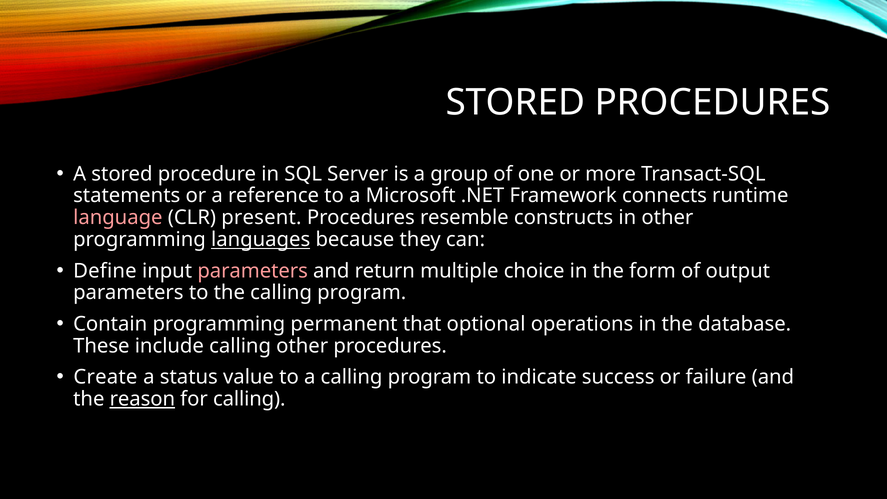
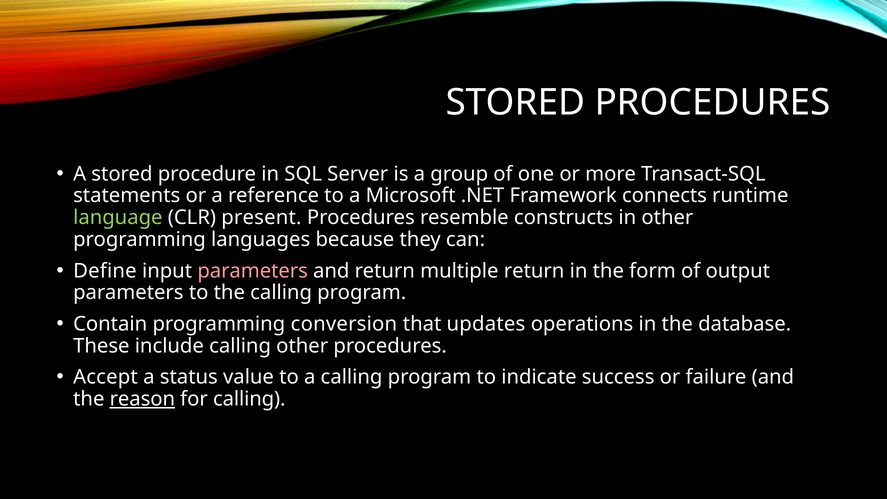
language colour: pink -> light green (118, 218)
languages underline: present -> none (261, 240)
multiple choice: choice -> return (534, 271)
permanent: permanent -> conversion (344, 324)
optional: optional -> updates (486, 324)
Create: Create -> Accept (105, 377)
